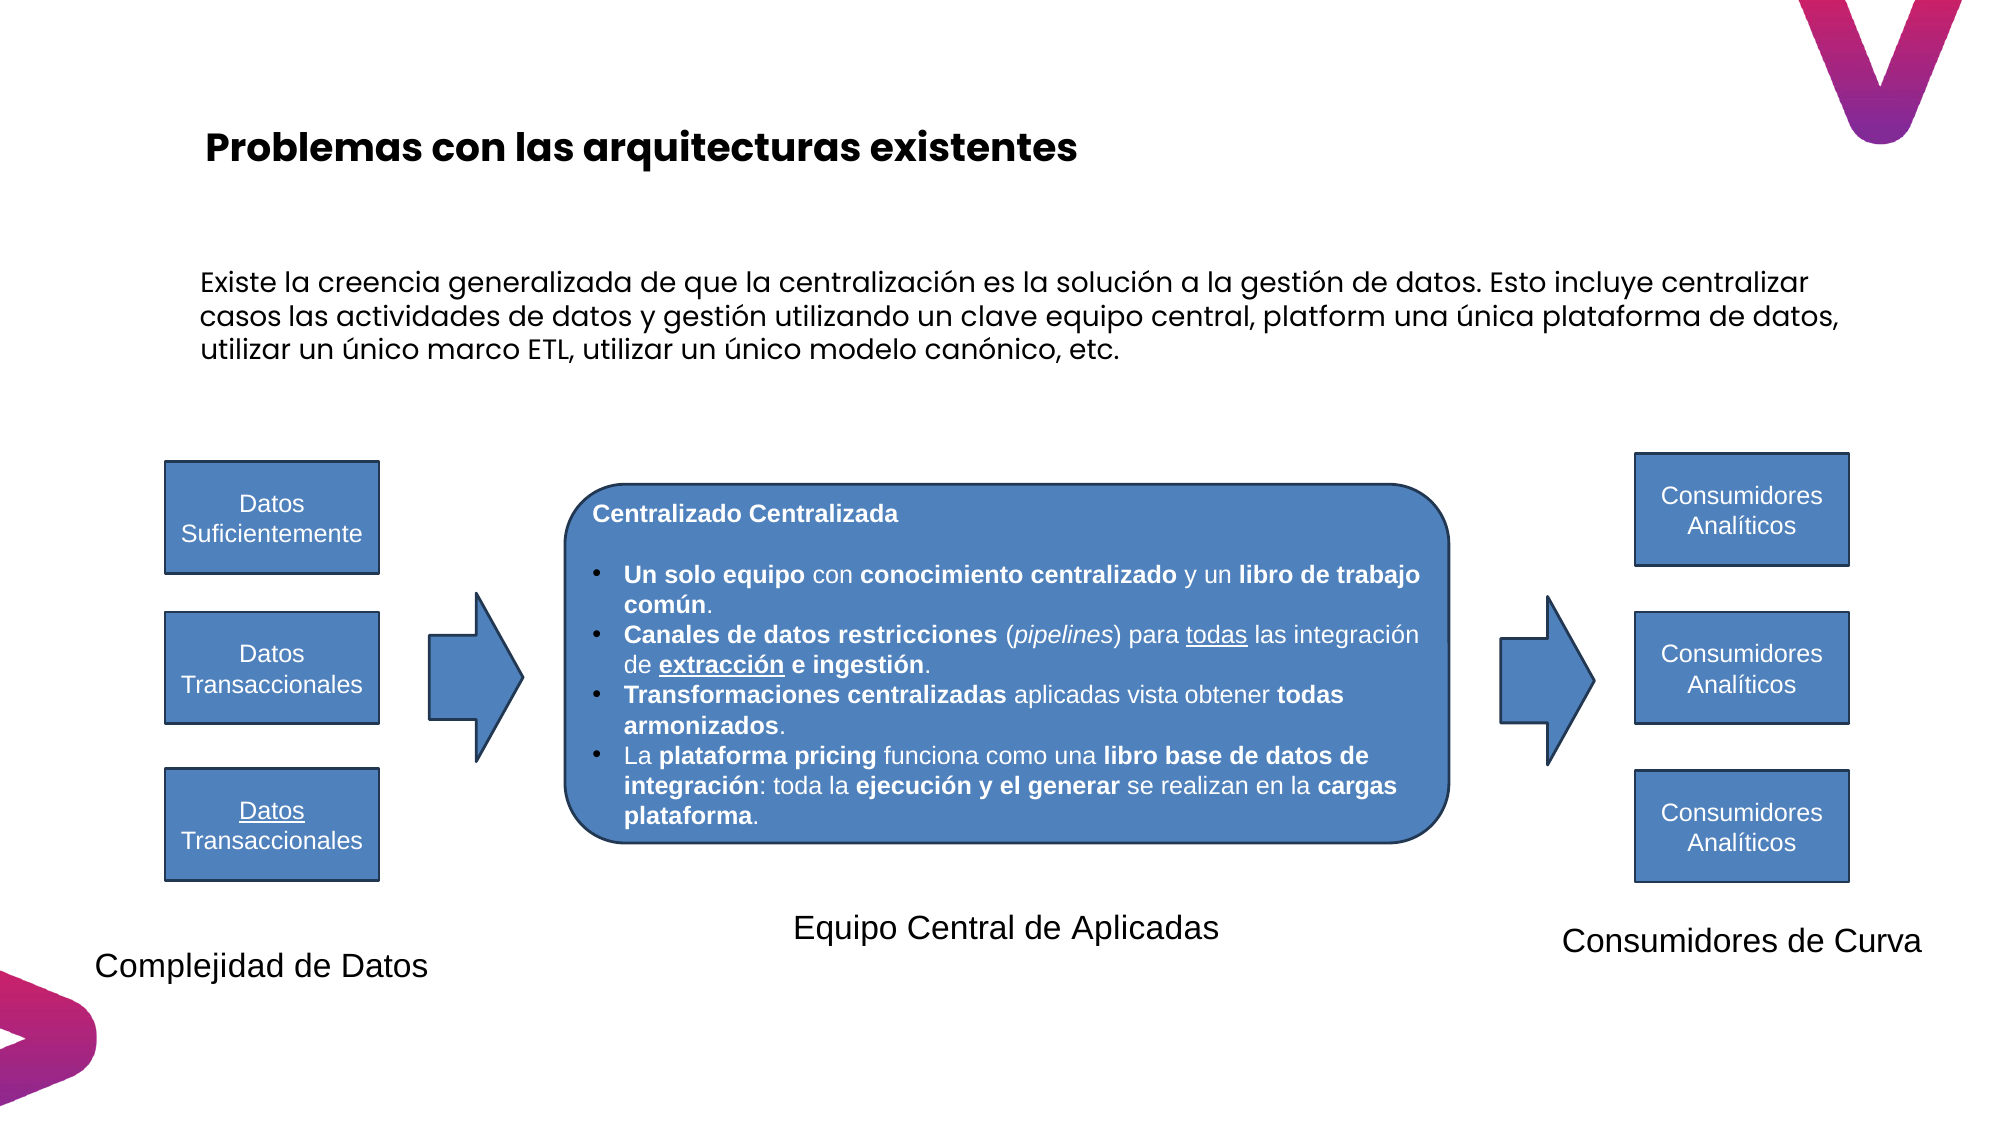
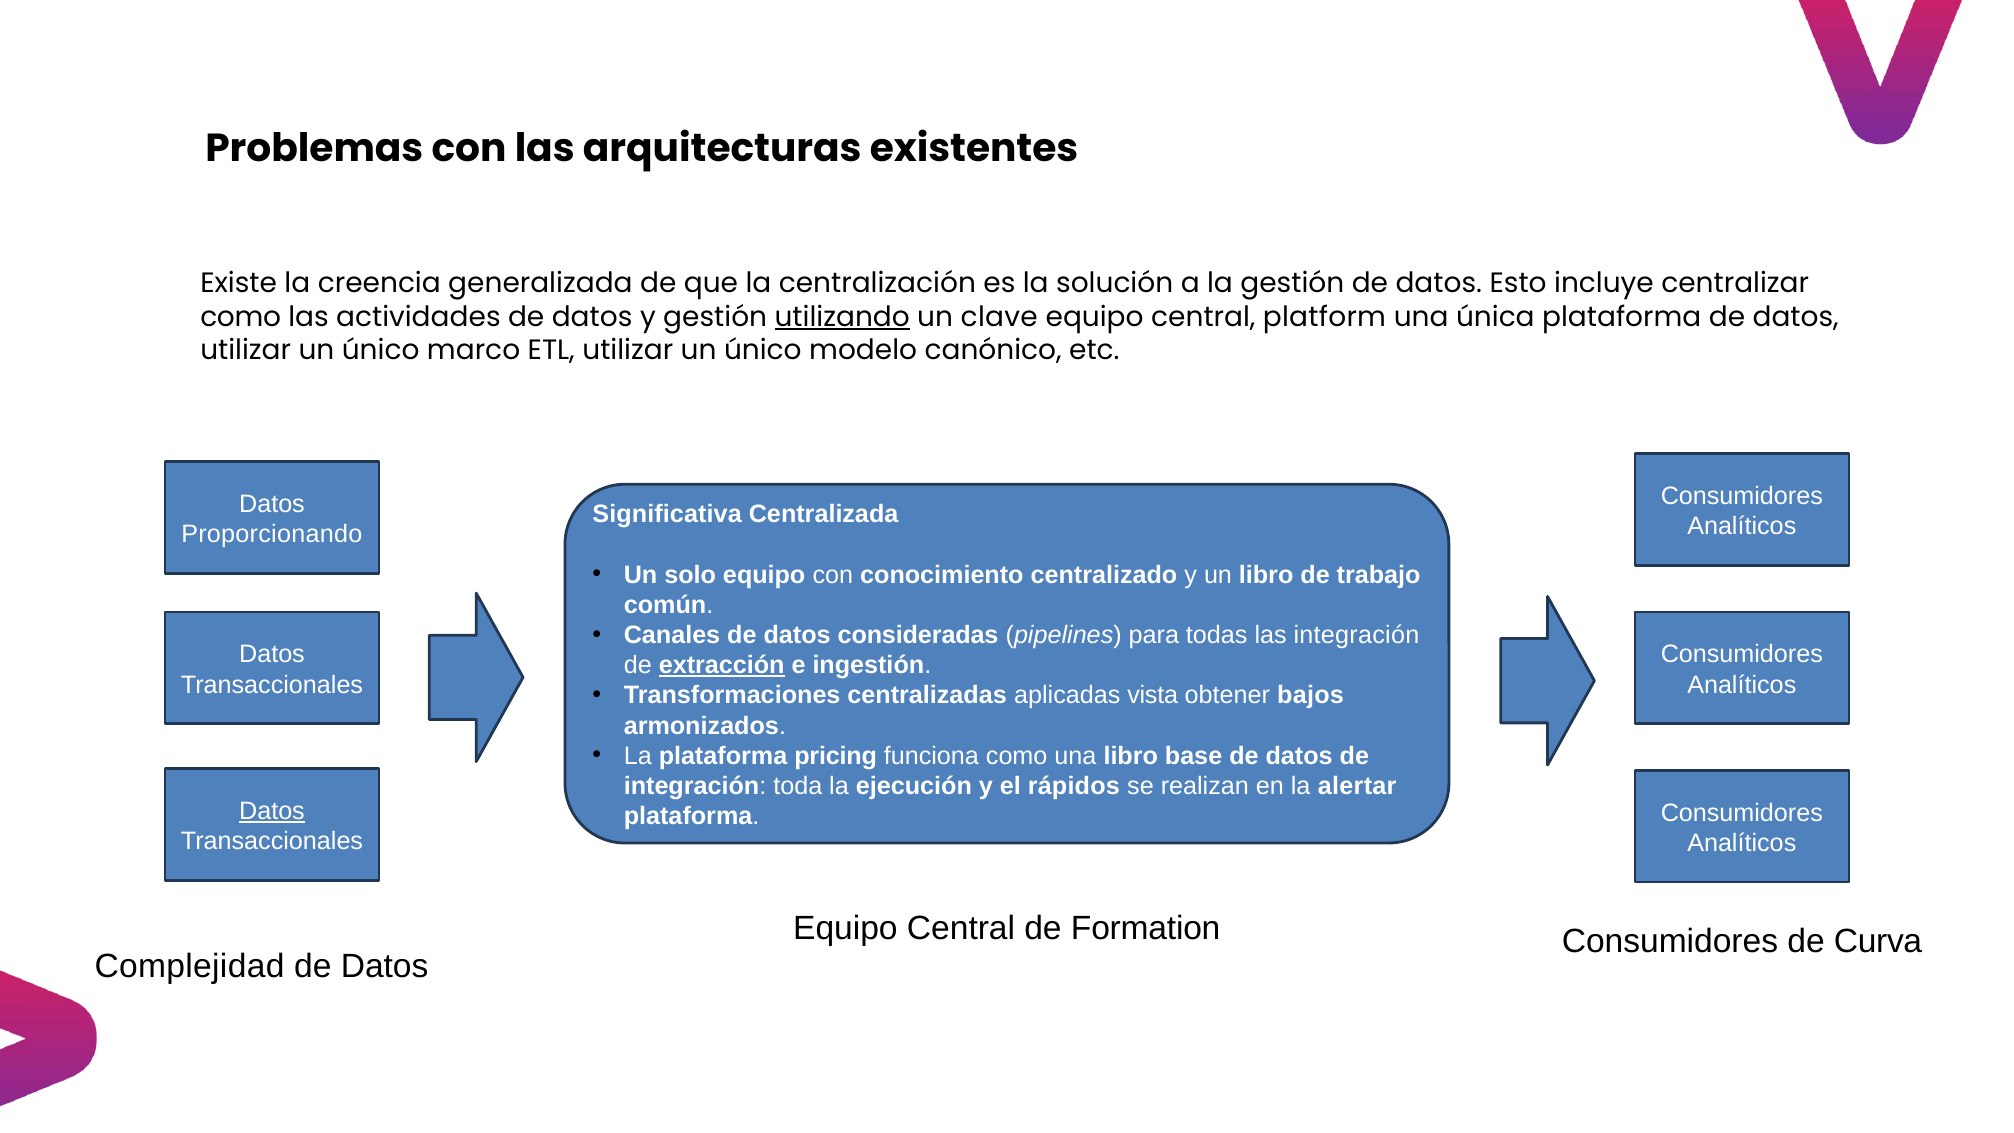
casos: casos -> como (241, 317)
utilizando underline: none -> present (842, 317)
Centralizado: Centralizado -> Significativa (667, 514)
Suficientemente: Suficientemente -> Proporcionando (272, 534)
restricciones: restricciones -> consideradas (918, 635)
todas underline: present -> none (1217, 635)
obtener todas: todas -> bajos (1311, 695)
generar: generar -> rápidos (1074, 786)
cargas: cargas -> alertar (1357, 786)
de Aplicadas: Aplicadas -> Formation (1146, 928)
